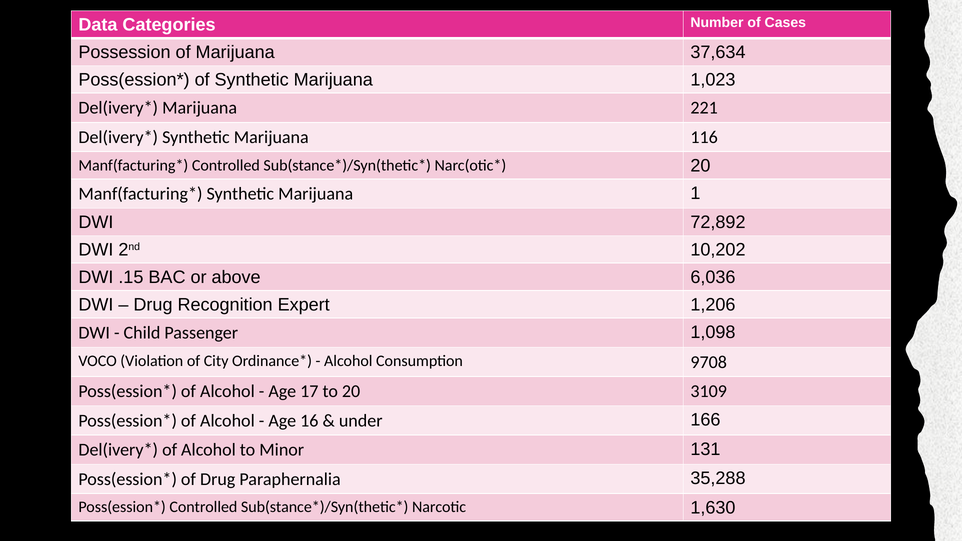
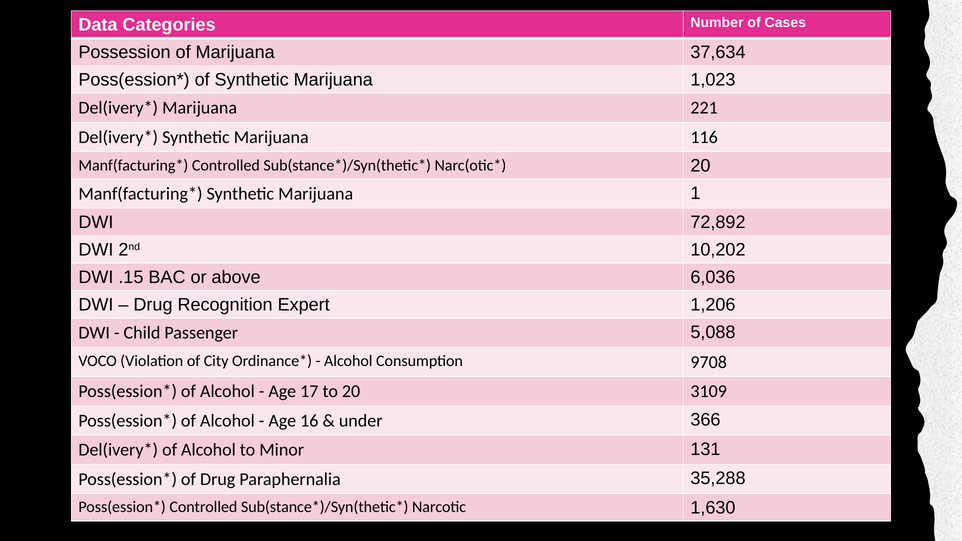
1,098: 1,098 -> 5,088 (713, 332)
166: 166 -> 366 (705, 420)
